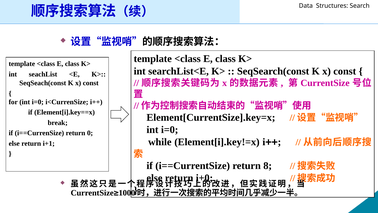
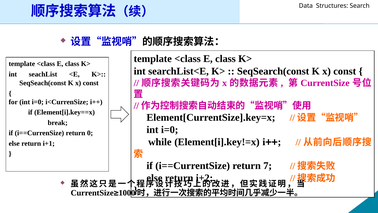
8: 8 -> 7 (268, 165)
i+0: i+0 -> i+2 (204, 178)
